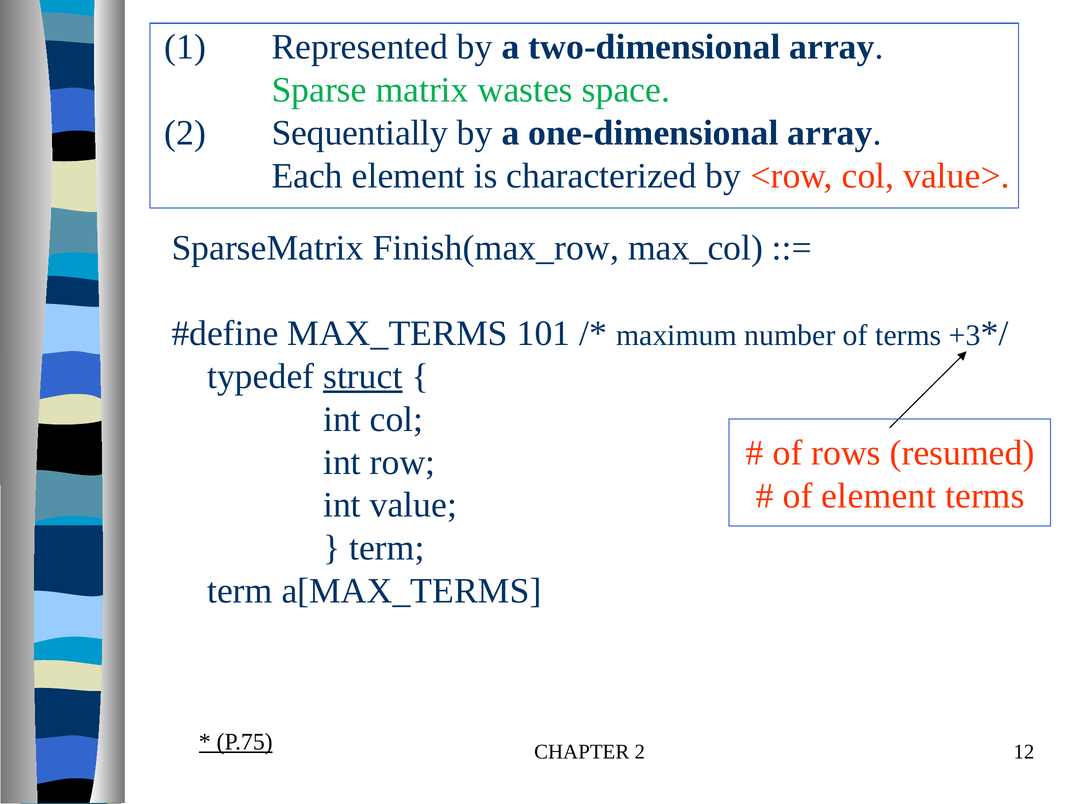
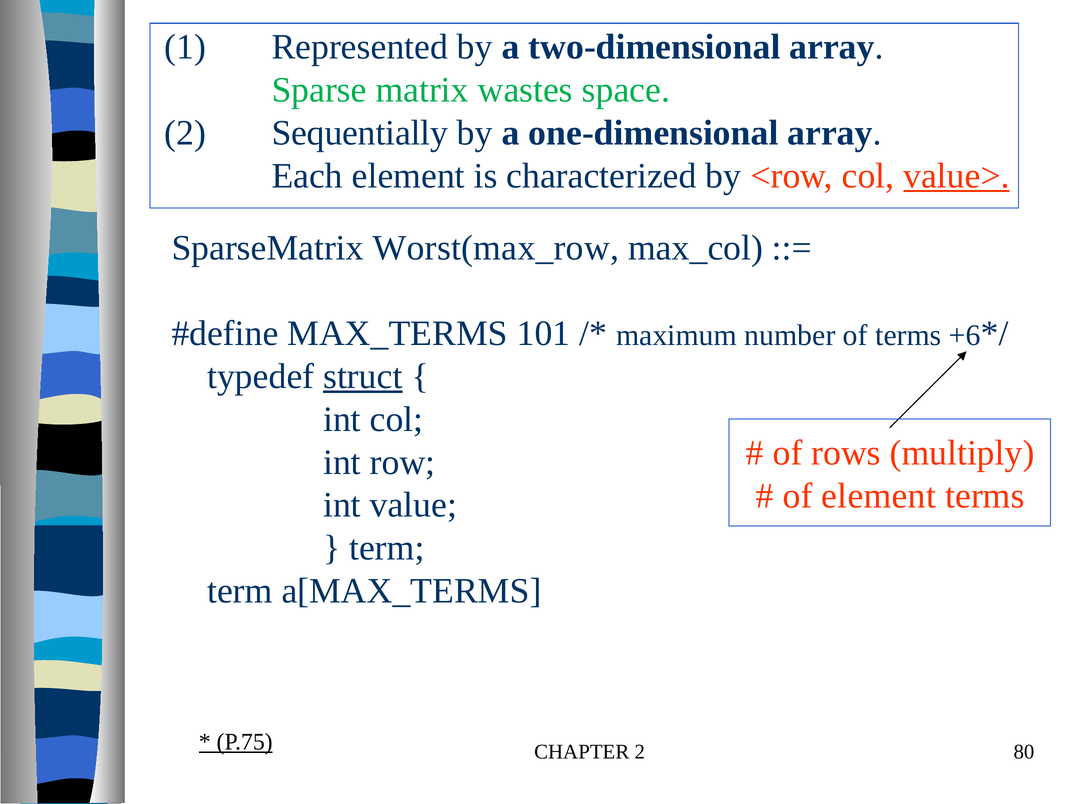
value> underline: none -> present (956, 176)
Finish(max_row: Finish(max_row -> Worst(max_row (496, 248)
+3: +3 -> +6 (965, 336)
resumed: resumed -> multiply (962, 453)
12: 12 -> 80 (1024, 752)
